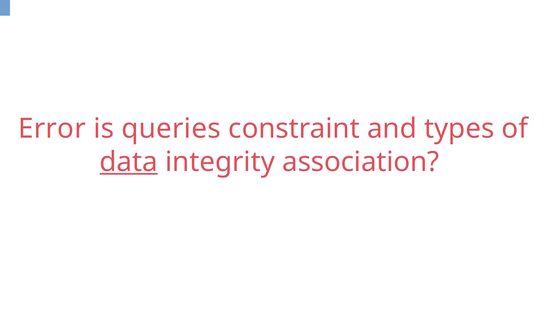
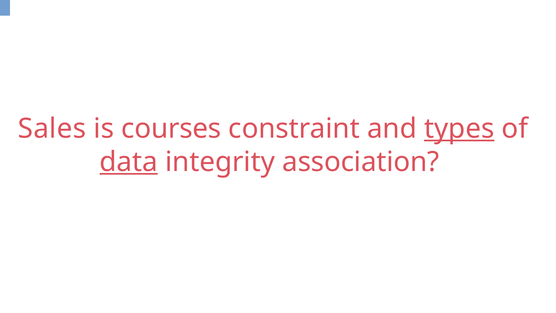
Error: Error -> Sales (52, 128)
queries: queries -> courses (171, 128)
types underline: none -> present (459, 128)
